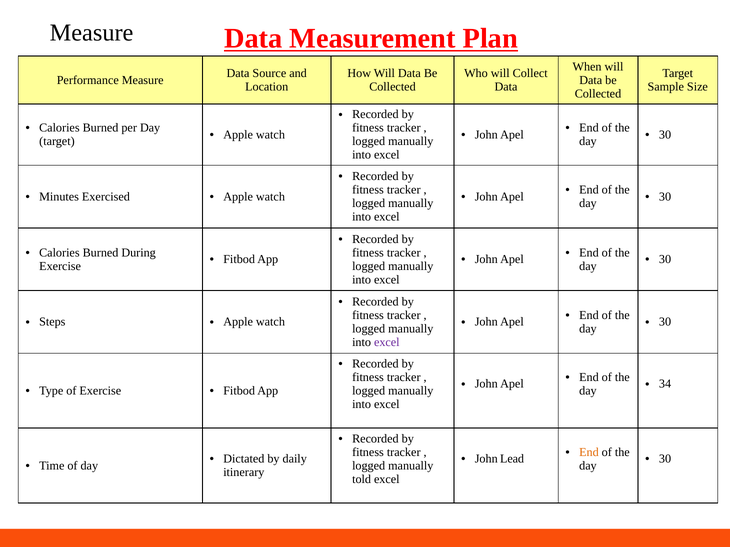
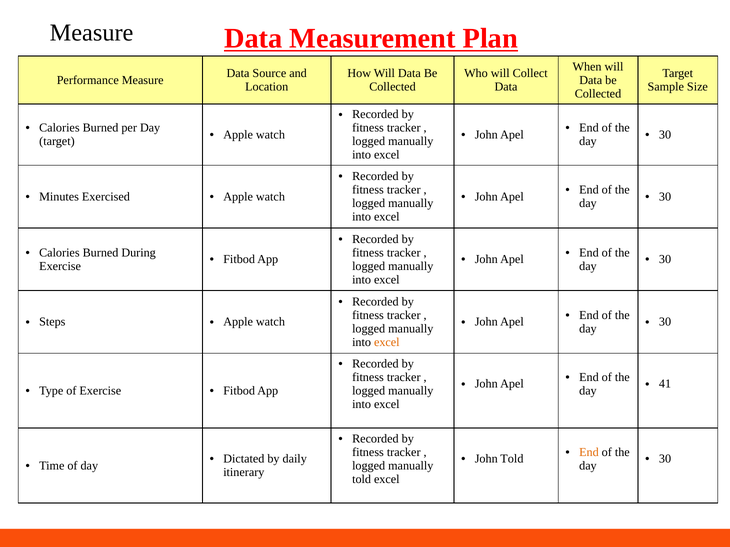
excel colour: purple -> orange (387, 343)
34: 34 -> 41 (665, 384)
John Lead: Lead -> Told (512, 459)
